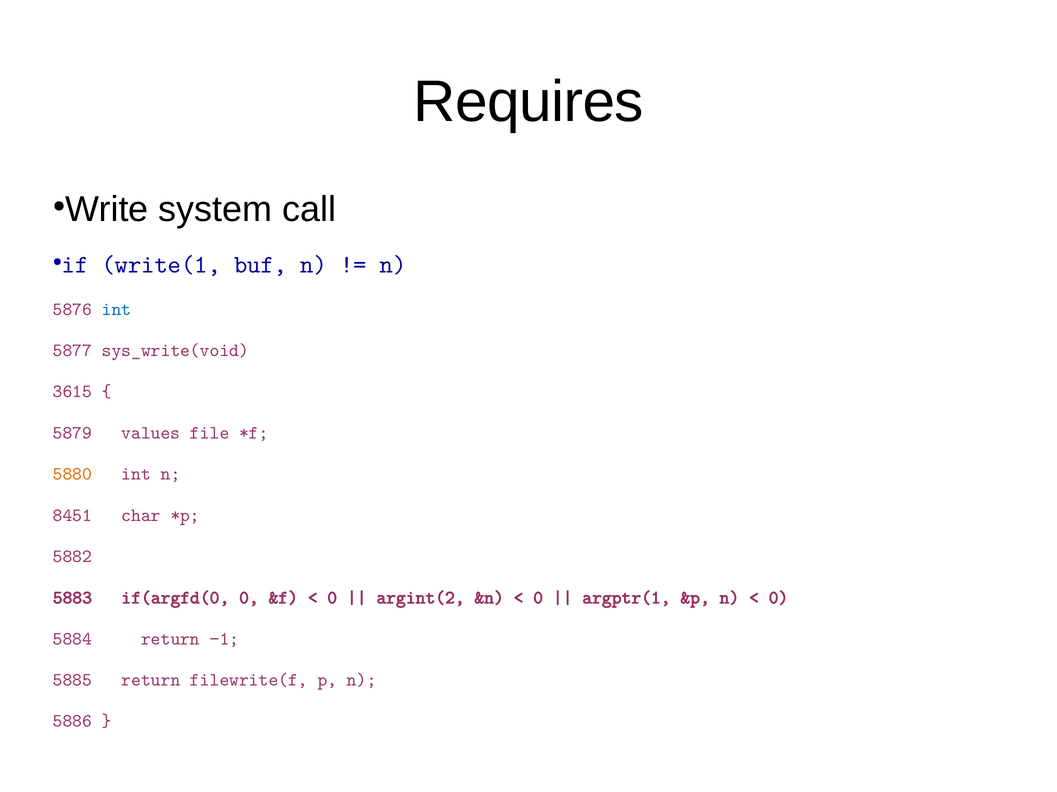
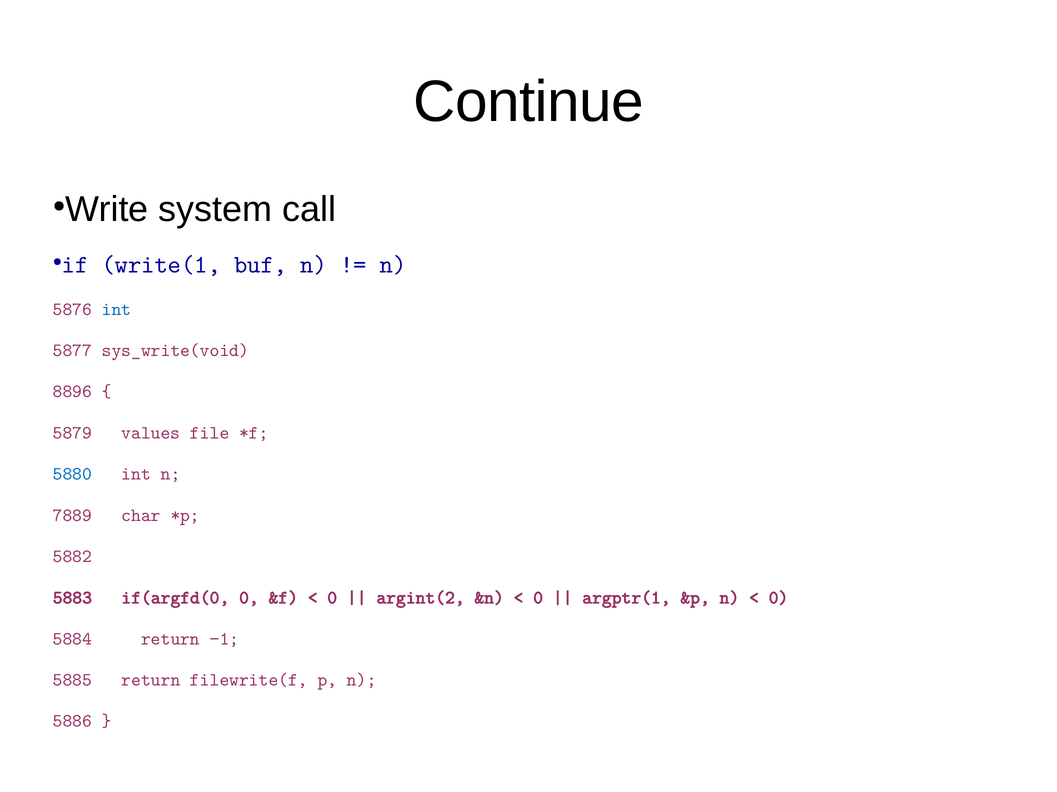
Requires: Requires -> Continue (529, 102)
3615: 3615 -> 8896 (72, 392)
5880 colour: orange -> blue (72, 474)
8451: 8451 -> 7889 (72, 515)
